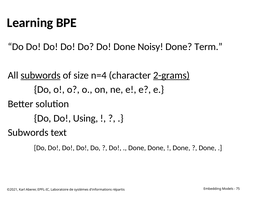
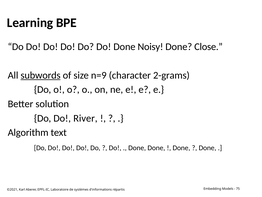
Term: Term -> Close (208, 47)
n=4: n=4 -> n=9 (99, 75)
2-grams underline: present -> none (171, 75)
Using: Using -> River (85, 118)
Subwords: Subwords -> Algorithm (28, 132)
